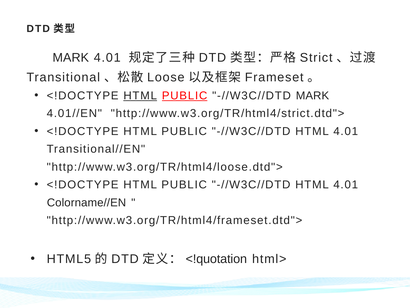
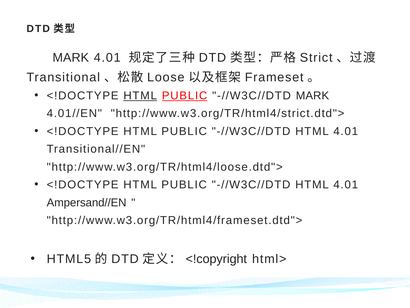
Colorname//EN: Colorname//EN -> Ampersand//EN (87, 202)
<!quotation: <!quotation -> <!copyright (216, 258)
